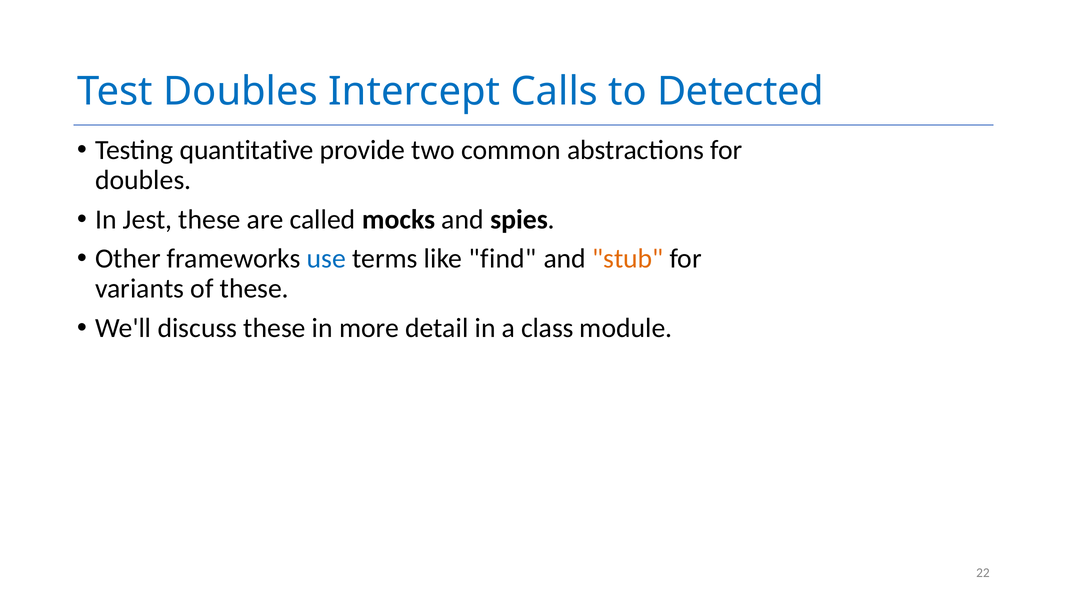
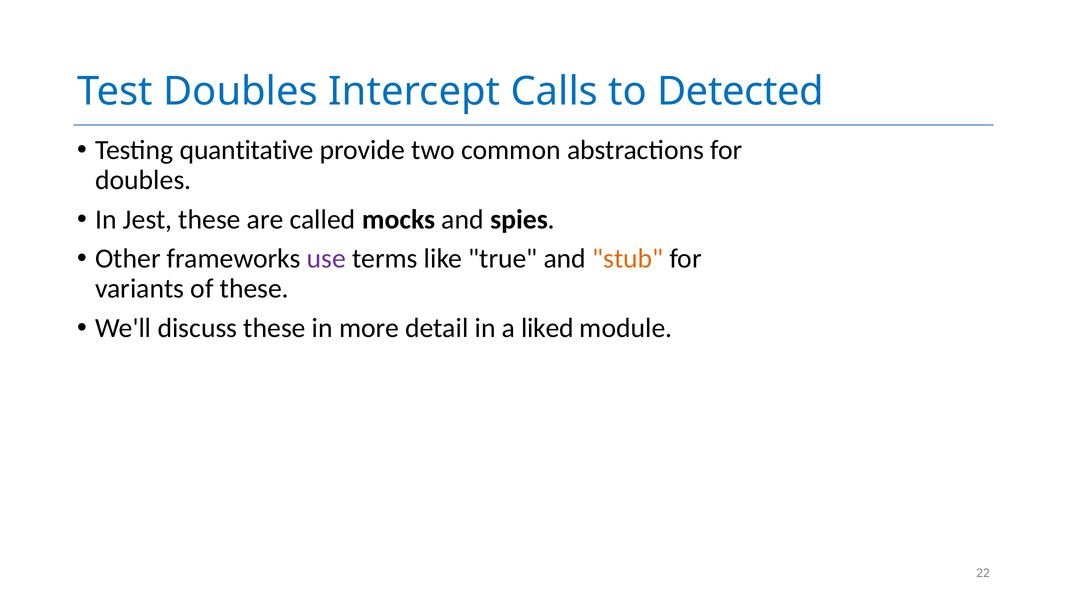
use colour: blue -> purple (326, 259)
find: find -> true (503, 259)
class: class -> liked (547, 328)
